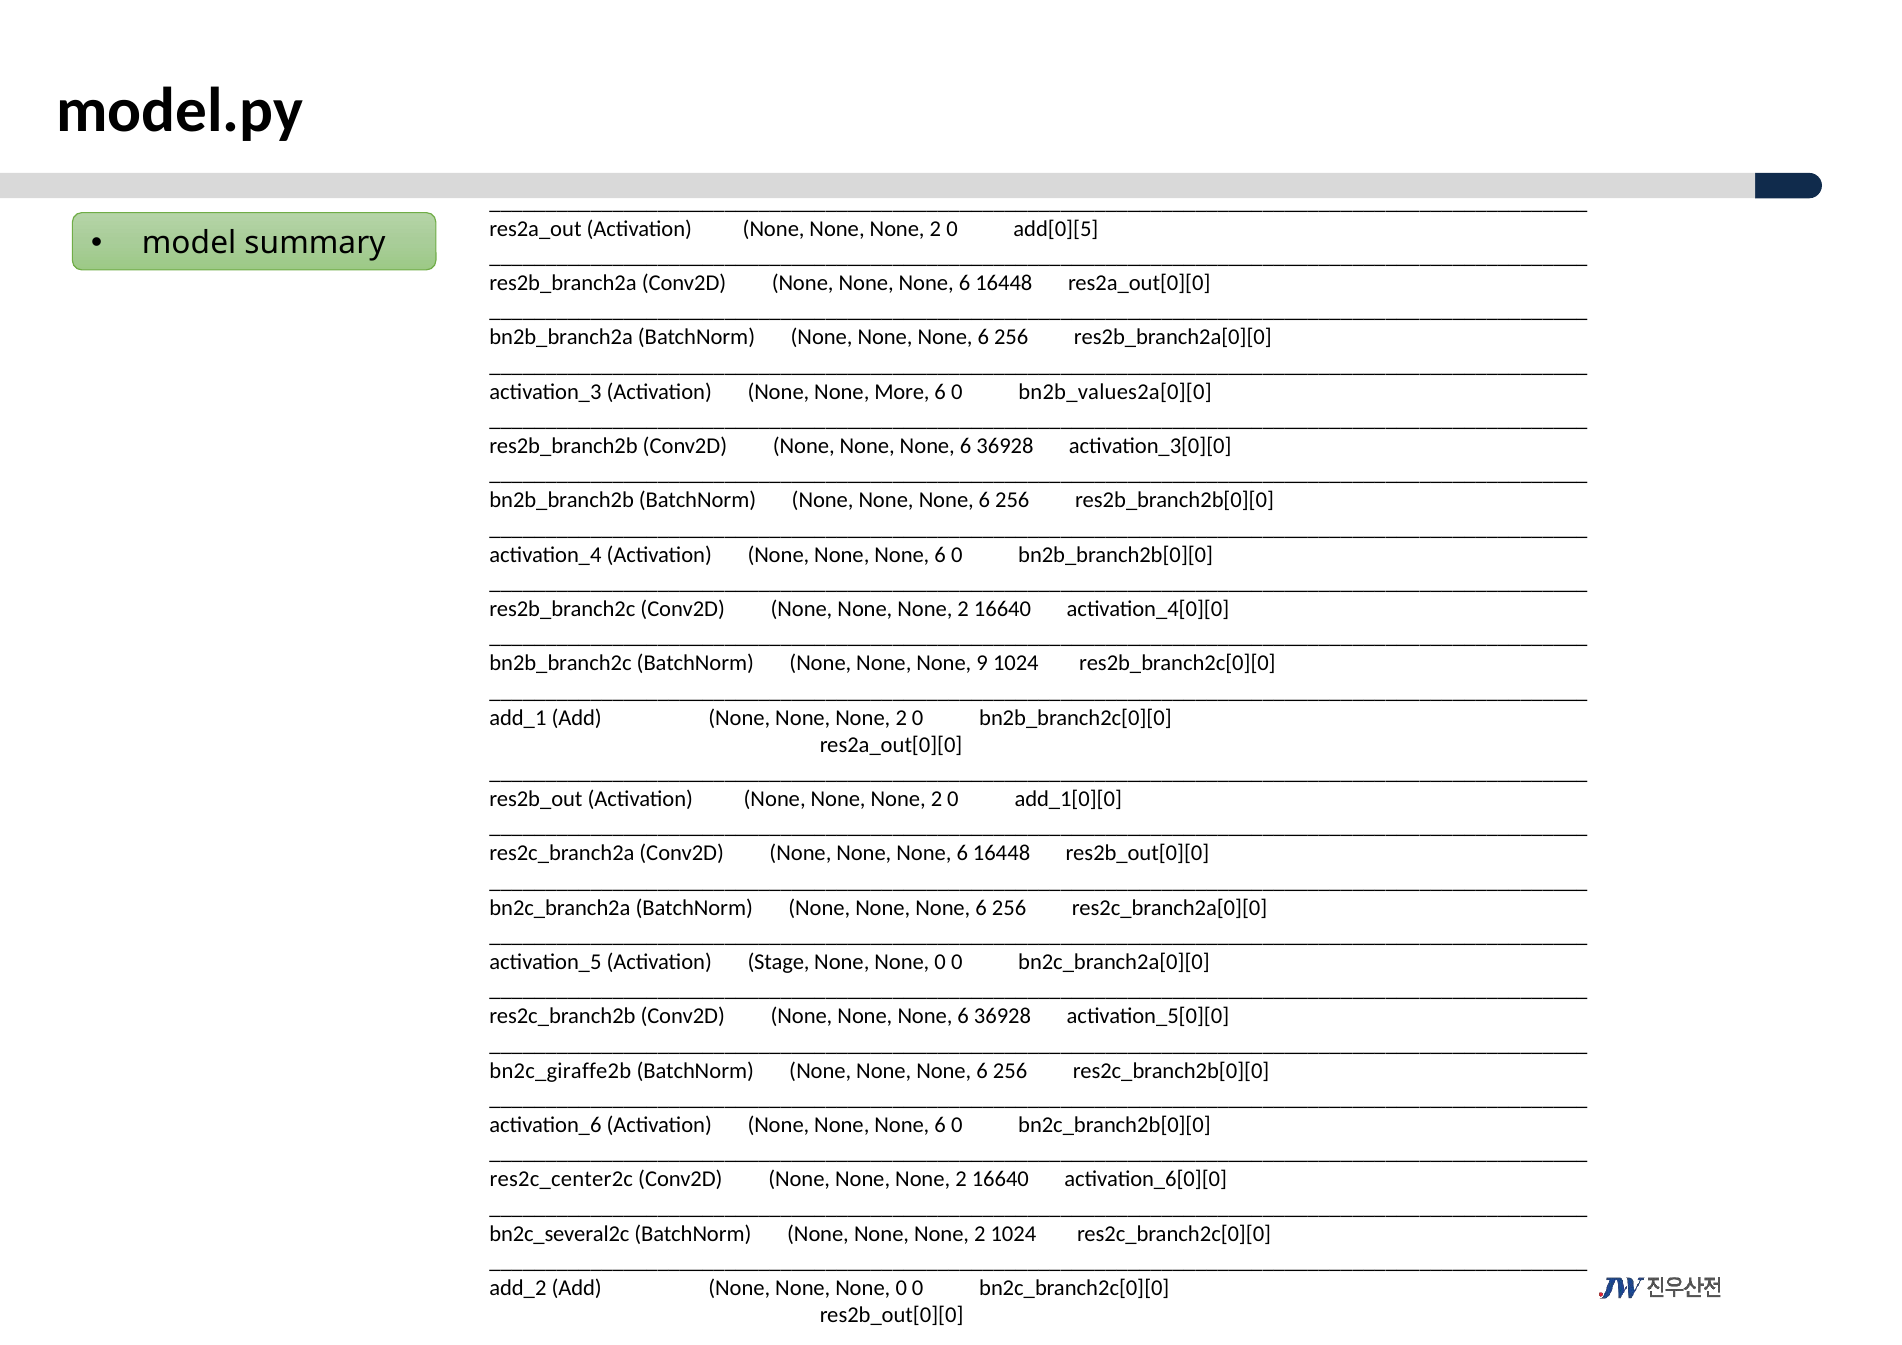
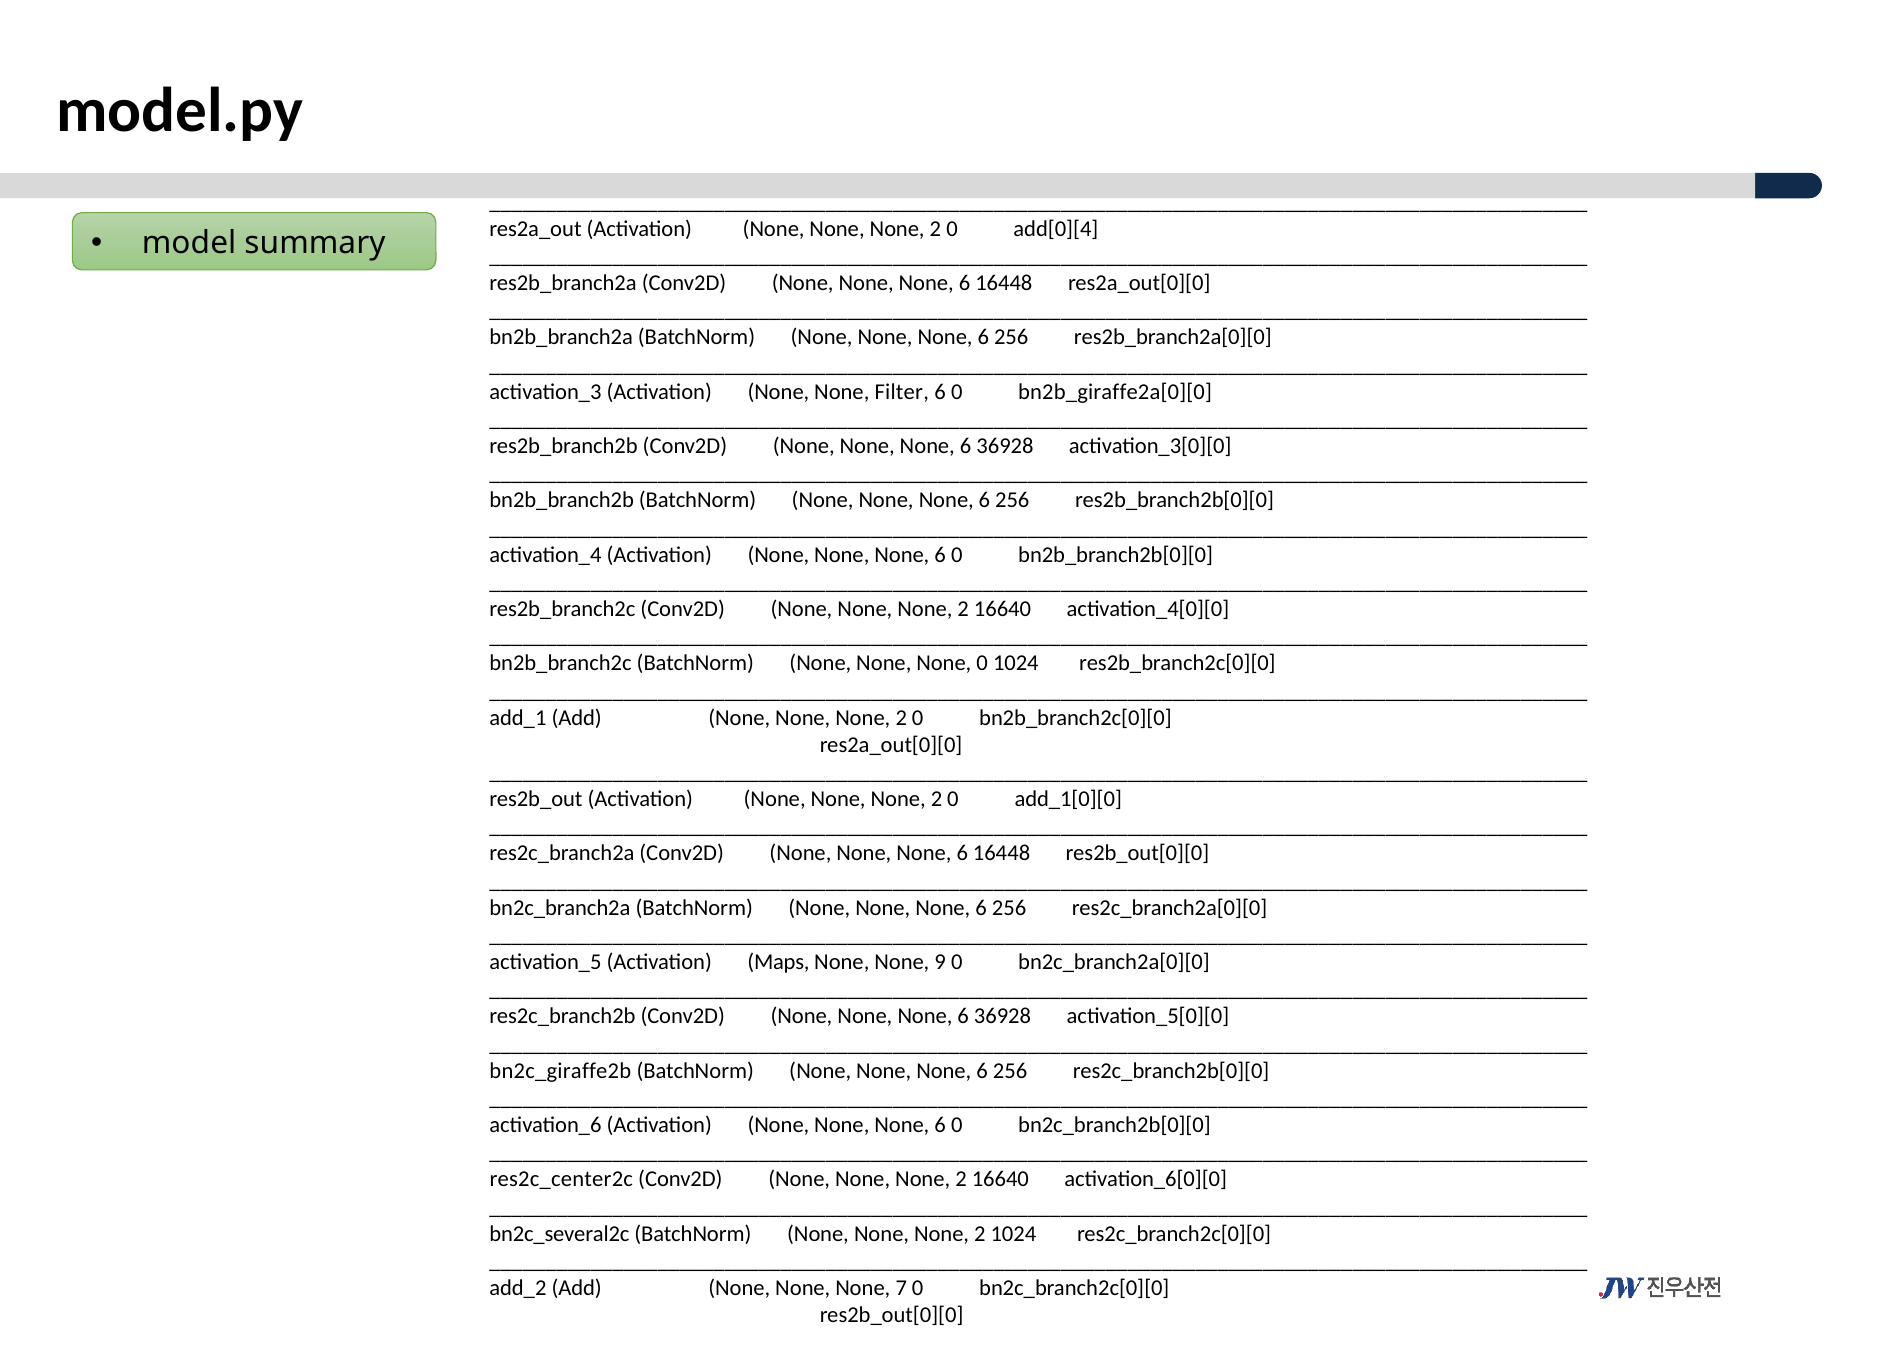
add[0][5: add[0][5 -> add[0][4 (1056, 229)
More: More -> Filter (902, 392)
bn2b_values2a[0][0: bn2b_values2a[0][0 -> bn2b_giraffe2a[0][0 (1115, 392)
None 9: 9 -> 0 (982, 663)
Stage: Stage -> Maps (779, 962)
0: 0 -> 9 (940, 962)
None None None 0: 0 -> 7 (901, 1288)
